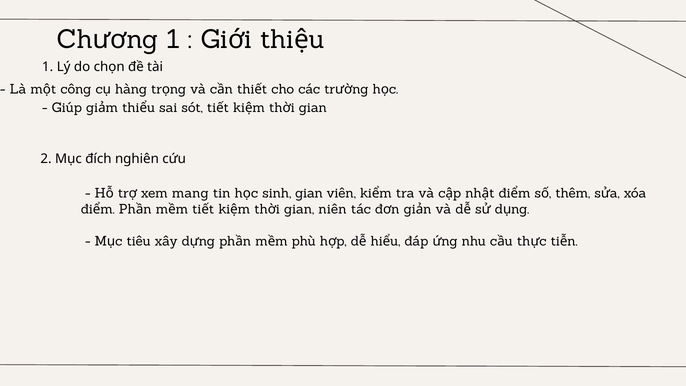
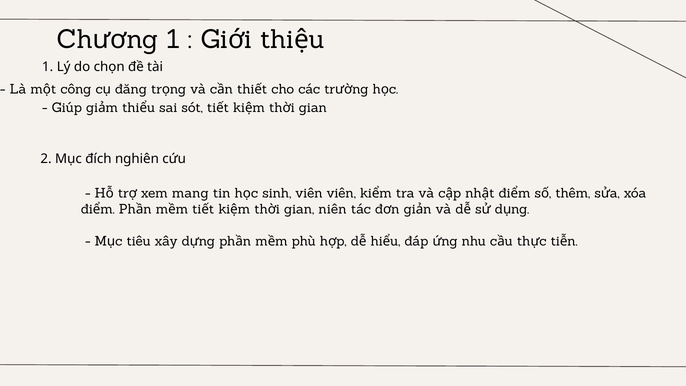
hàng: hàng -> đăng (131, 89)
sinh gian: gian -> viên (309, 193)
